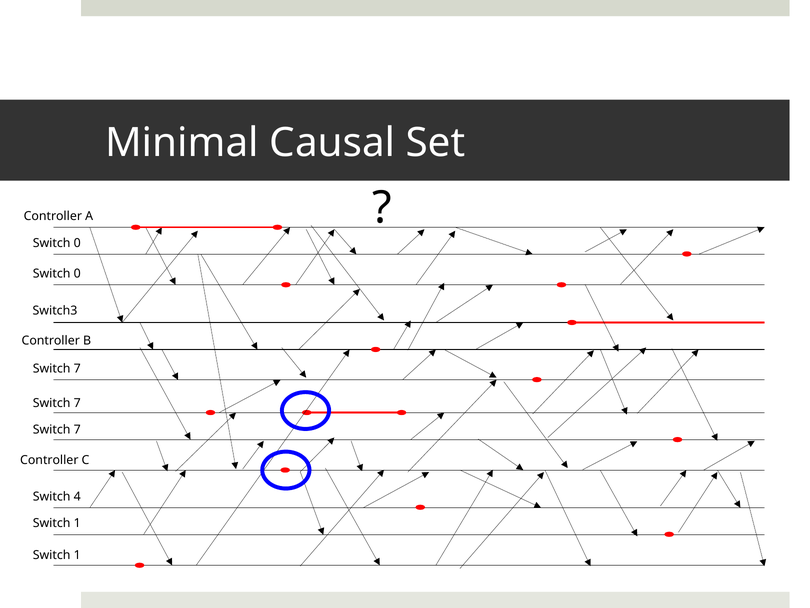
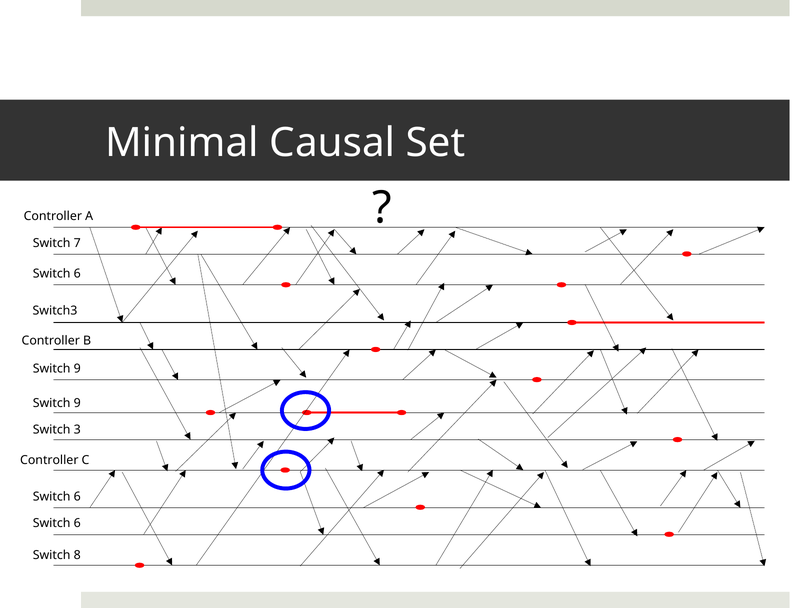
0: 0 -> 7 (77, 243)
0: 0 -> 6 (77, 274)
7: 7 -> 9 (77, 368)
7: 7 -> 9 (77, 403)
7: 7 -> 3 (77, 430)
4: 4 -> 6 (77, 496)
1: 1 -> 6 (77, 523)
1: 1 -> 8 (77, 555)
